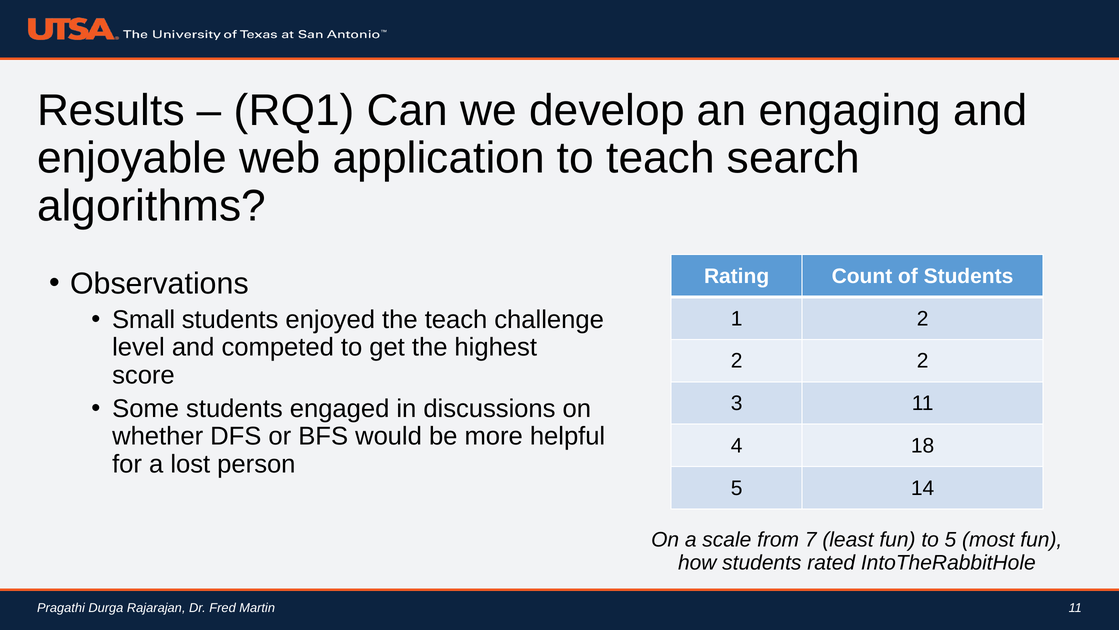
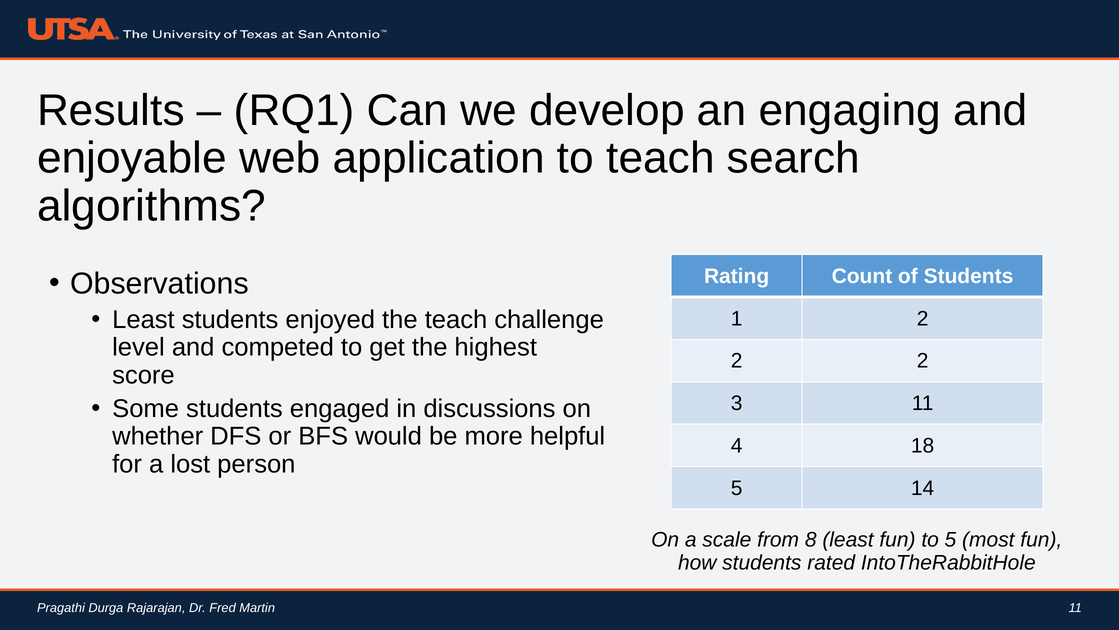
Small: Small -> Least (143, 319)
7: 7 -> 8 (811, 539)
